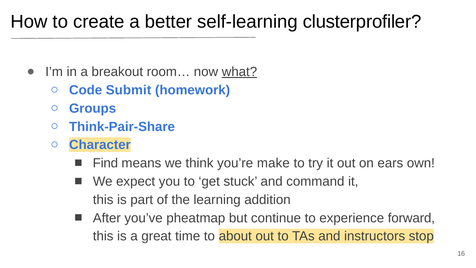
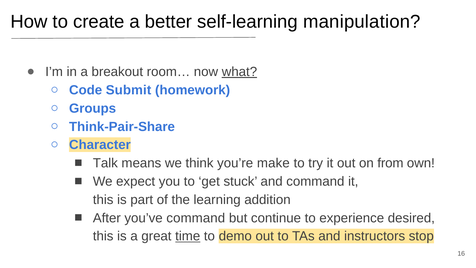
clusterprofiler: clusterprofiler -> manipulation (362, 22)
Find: Find -> Talk (105, 163)
ears: ears -> from (390, 163)
you’ve pheatmap: pheatmap -> command (196, 218)
forward: forward -> desired (411, 218)
time underline: none -> present (188, 236)
about: about -> demo (235, 236)
